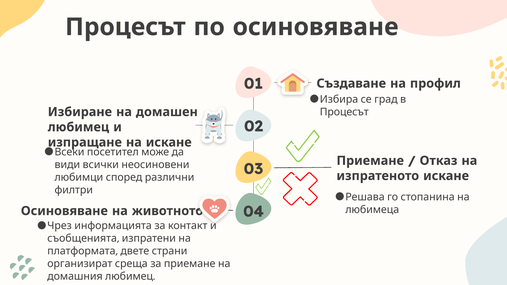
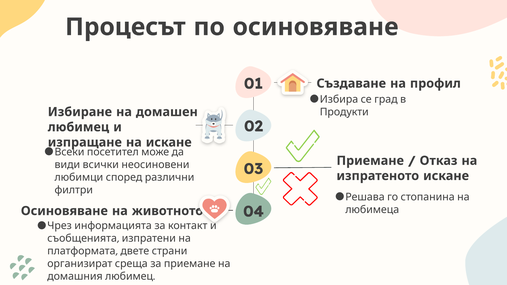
Процесът: Процесът -> Продукти (344, 112)
